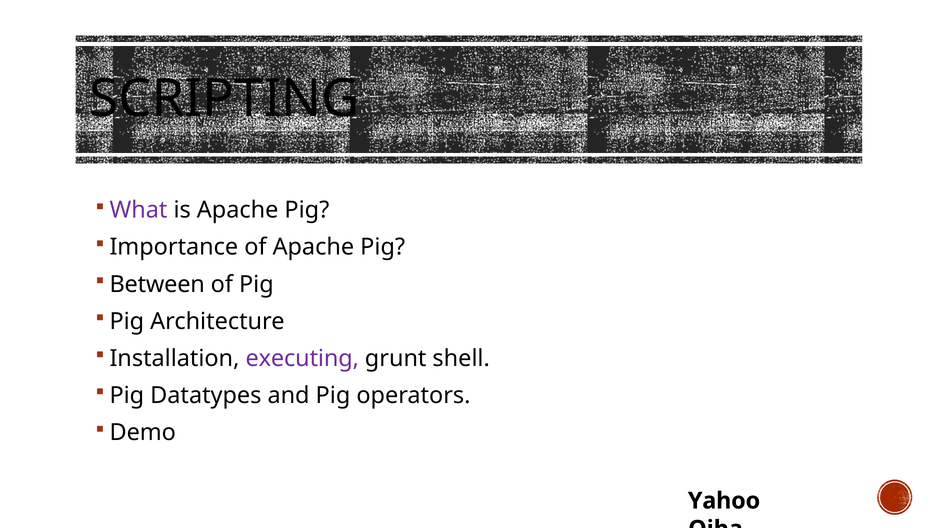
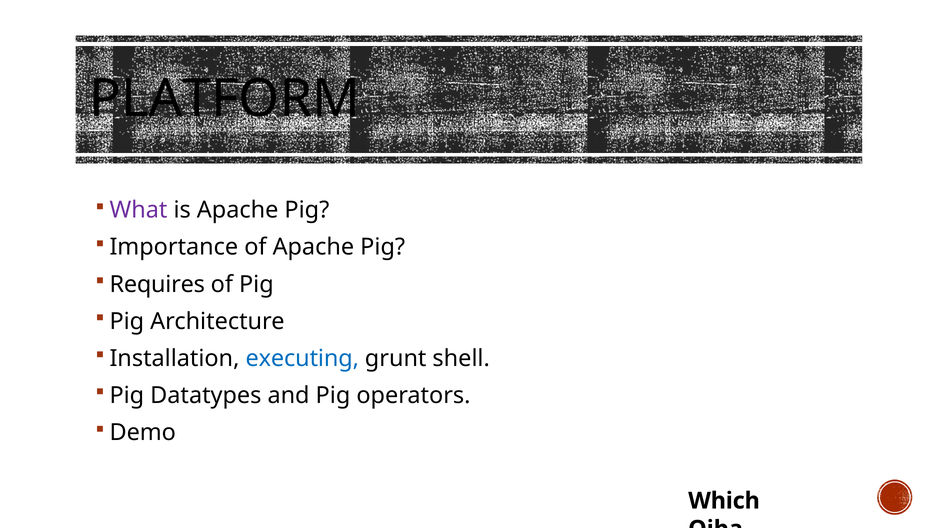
SCRIPTING: SCRIPTING -> PLATFORM (225, 99)
Between: Between -> Requires (157, 284)
executing colour: purple -> blue (302, 358)
Yahoo: Yahoo -> Which (724, 500)
